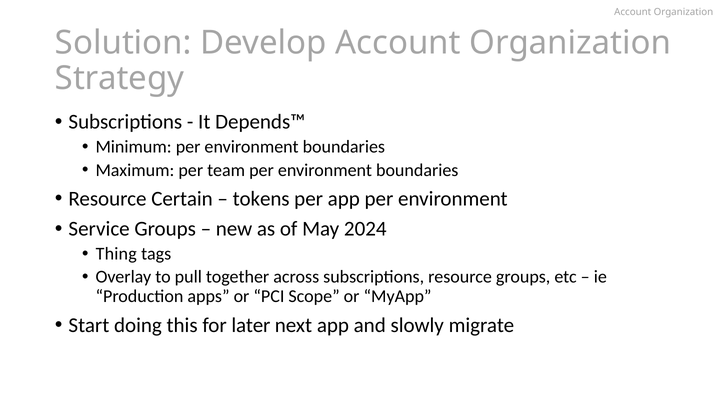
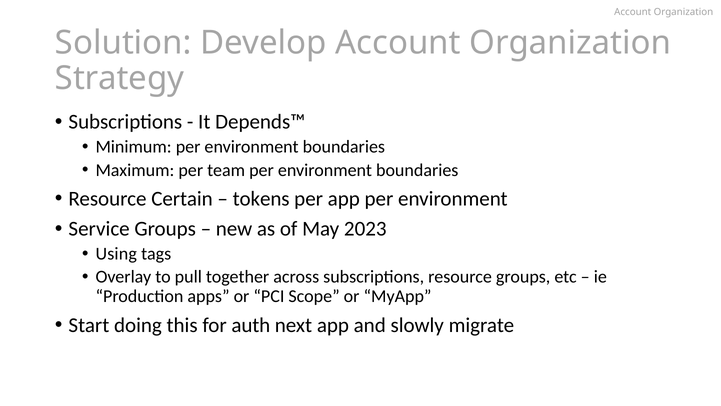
2024: 2024 -> 2023 (365, 229)
Thing: Thing -> Using (116, 254)
later: later -> auth (251, 325)
